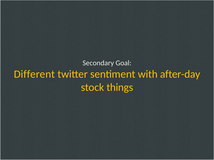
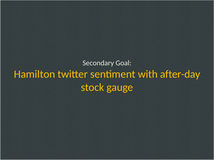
Different: Different -> Hamilton (34, 74)
things: things -> gauge (120, 88)
